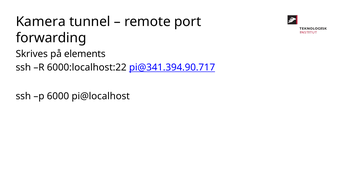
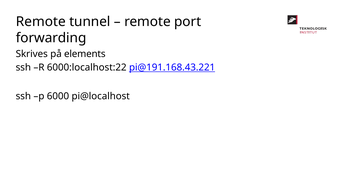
Kamera: Kamera -> Remote (41, 22)
pi@341.394.90.717: pi@341.394.90.717 -> pi@191.168.43.221 (172, 68)
